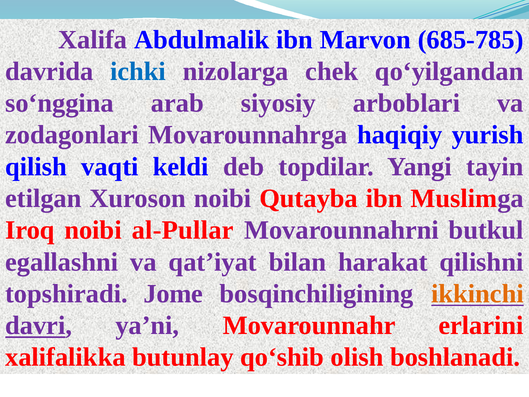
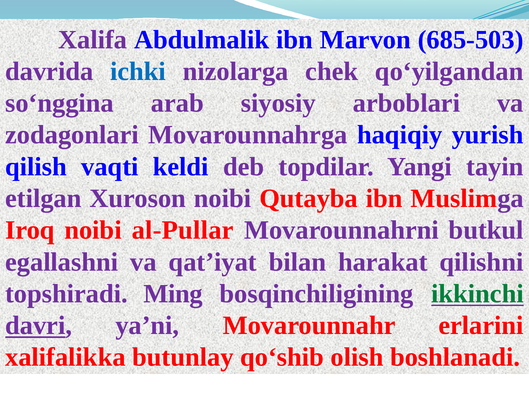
685-785: 685-785 -> 685-503 (471, 40)
Jome: Jome -> Ming (173, 294)
ikkinchi colour: orange -> green (477, 294)
